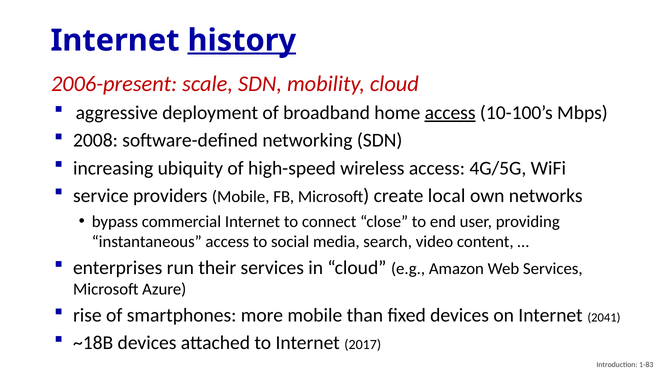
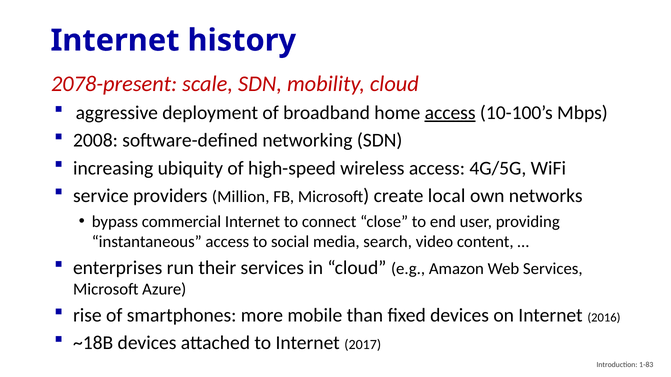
history underline: present -> none (242, 40)
2006-present: 2006-present -> 2078-present (114, 84)
providers Mobile: Mobile -> Million (241, 197)
2041: 2041 -> 2016 (604, 318)
